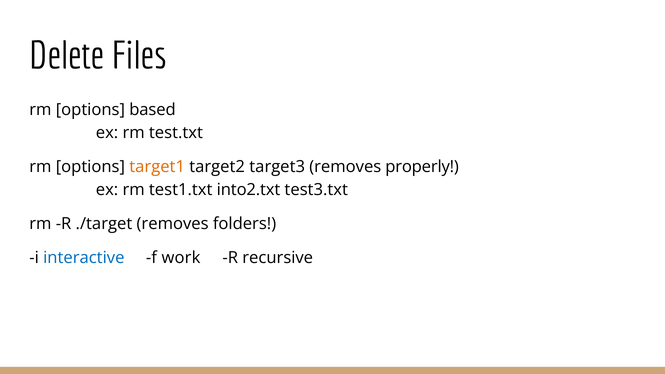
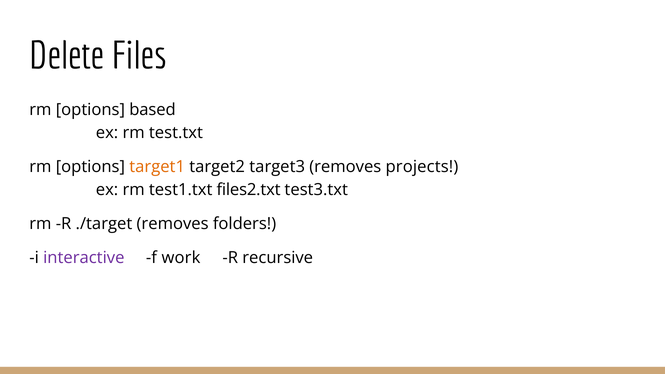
properly: properly -> projects (422, 167)
into2.txt: into2.txt -> files2.txt (249, 190)
interactive colour: blue -> purple (84, 258)
